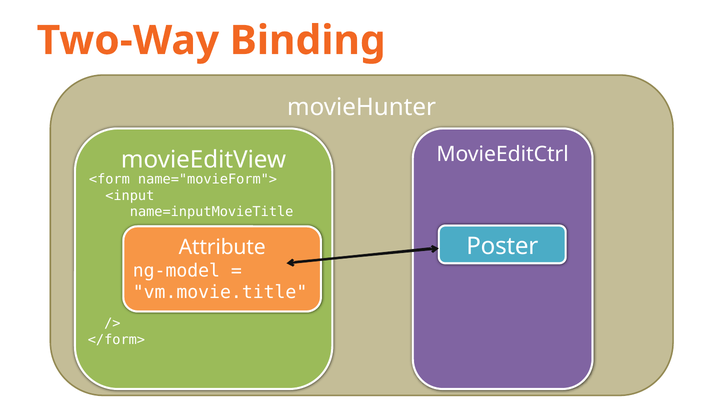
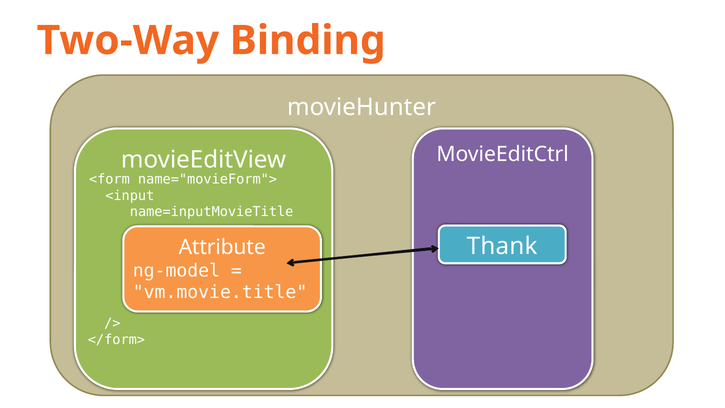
Poster: Poster -> Thank (502, 246)
